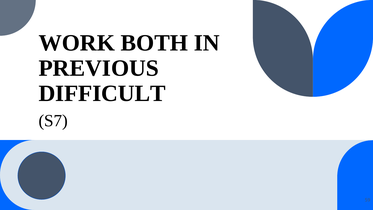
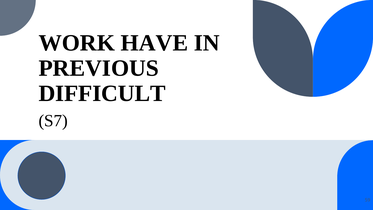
BOTH: BOTH -> HAVE (154, 43)
